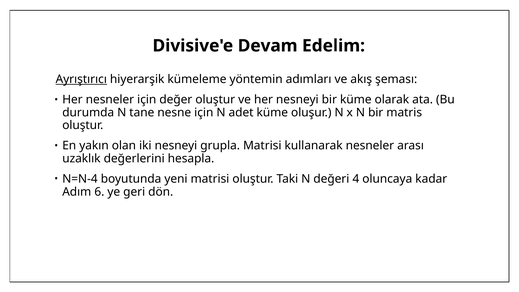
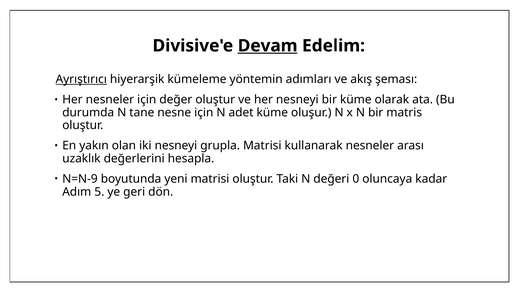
Devam underline: none -> present (268, 46)
N=N-4: N=N-4 -> N=N-9 (80, 179)
4: 4 -> 0 (356, 179)
6: 6 -> 5 (99, 192)
